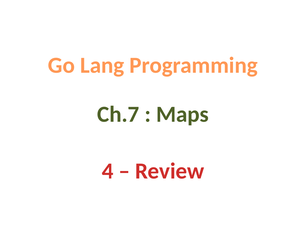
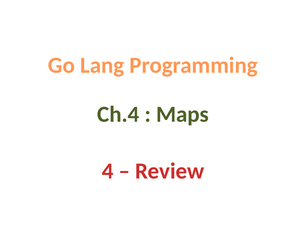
Ch.7: Ch.7 -> Ch.4 (118, 115)
